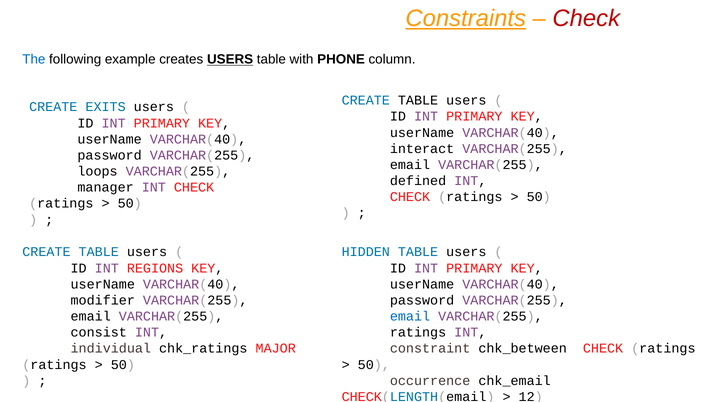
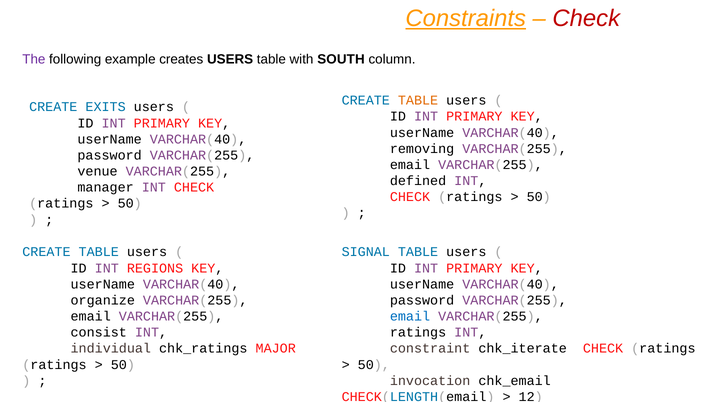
The colour: blue -> purple (34, 60)
USERS underline: present -> none (230, 60)
PHONE: PHONE -> SOUTH (341, 60)
TABLE colour: black -> orange (418, 101)
interact: interact -> removing (422, 149)
loops: loops -> venue (98, 171)
HIDDEN: HIDDEN -> SIGNAL (366, 252)
modifier: modifier -> organize (103, 300)
chk_between: chk_between -> chk_iterate (523, 349)
occurrence: occurrence -> invocation (430, 381)
